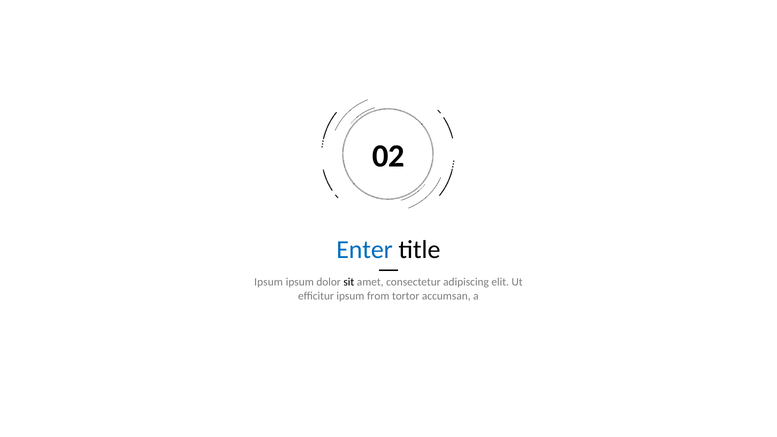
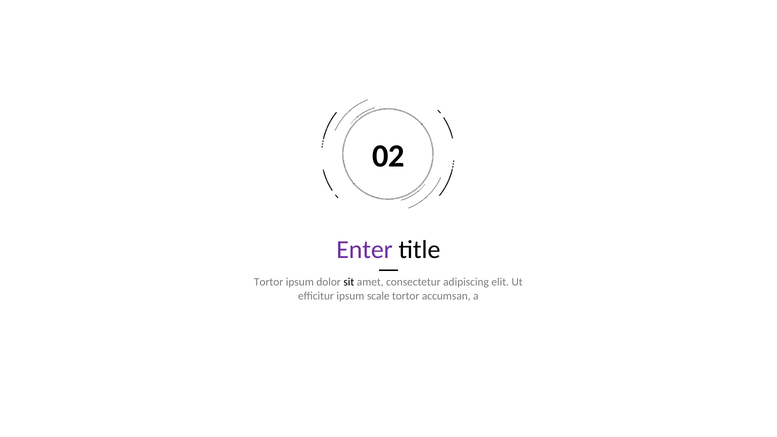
Enter colour: blue -> purple (365, 250)
Ipsum: Ipsum -> Tortor (269, 282)
from: from -> scale (378, 296)
